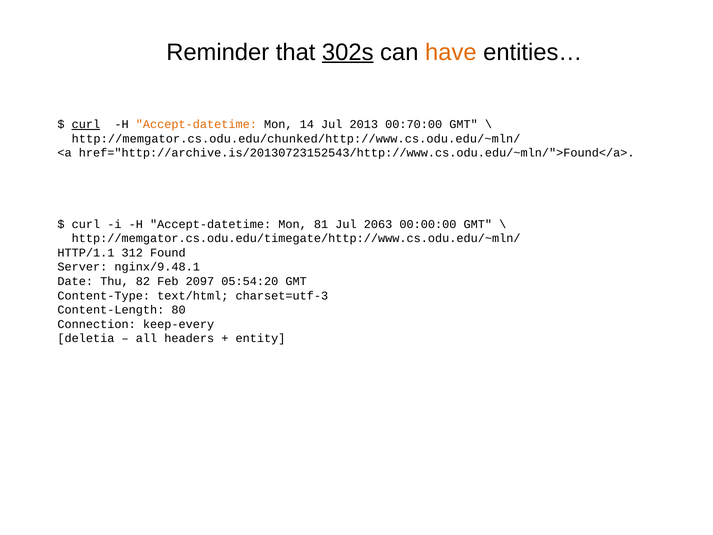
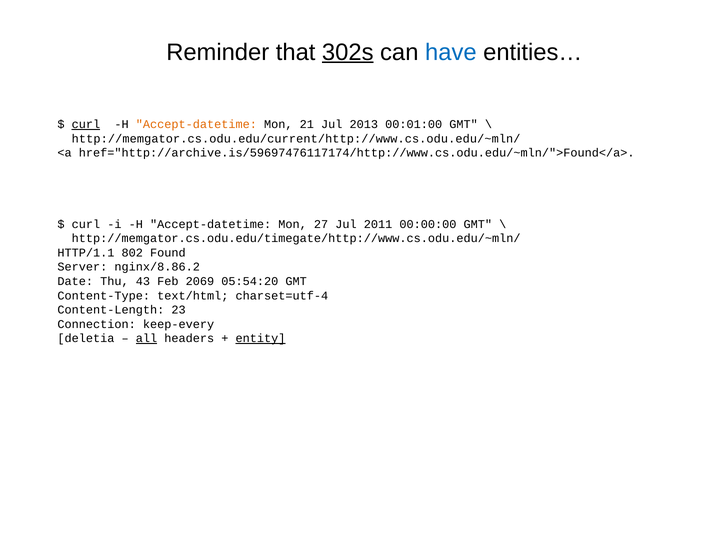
have colour: orange -> blue (451, 52)
14: 14 -> 21 (307, 124)
00:70:00: 00:70:00 -> 00:01:00 (414, 124)
http://memgator.cs.odu.edu/chunked/http://www.cs.odu.edu/~mln/: http://memgator.cs.odu.edu/chunked/http://www.cs.odu.edu/~mln/ -> http://memgator.cs.odu.edu/current/http://www.cs.odu.edu/~mln/ (296, 139)
href="http://archive.is/20130723152543/http://www.cs.odu.edu/~mln/">Found</a>: href="http://archive.is/20130723152543/http://www.cs.odu.edu/~mln/">Found</a> -> href="http://archive.is/59697476117174/http://www.cs.odu.edu/~mln/">Found</a> (357, 153)
81: 81 -> 27 (321, 224)
2063: 2063 -> 2011 (378, 224)
312: 312 -> 802 (132, 253)
nginx/9.48.1: nginx/9.48.1 -> nginx/8.86.2 (157, 267)
82: 82 -> 43 (143, 281)
2097: 2097 -> 2069 (200, 281)
charset=utf-3: charset=utf-3 -> charset=utf-4 (282, 295)
80: 80 -> 23 (179, 310)
all underline: none -> present (147, 338)
entity underline: none -> present (261, 338)
